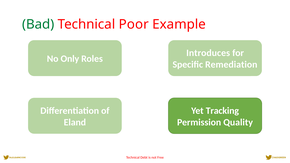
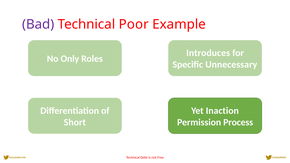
Bad colour: green -> purple (38, 24)
Remediation: Remediation -> Unnecessary (231, 65)
Tracking: Tracking -> Inaction (222, 111)
Eland: Eland -> Short (75, 122)
Quality: Quality -> Process (238, 122)
